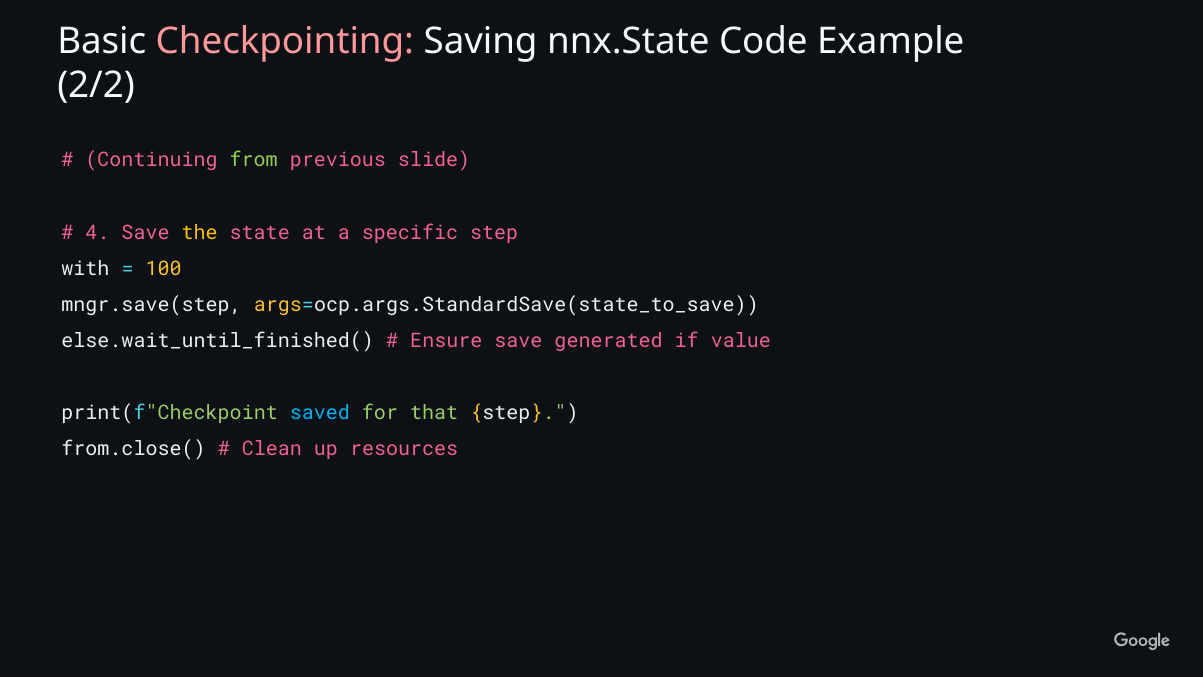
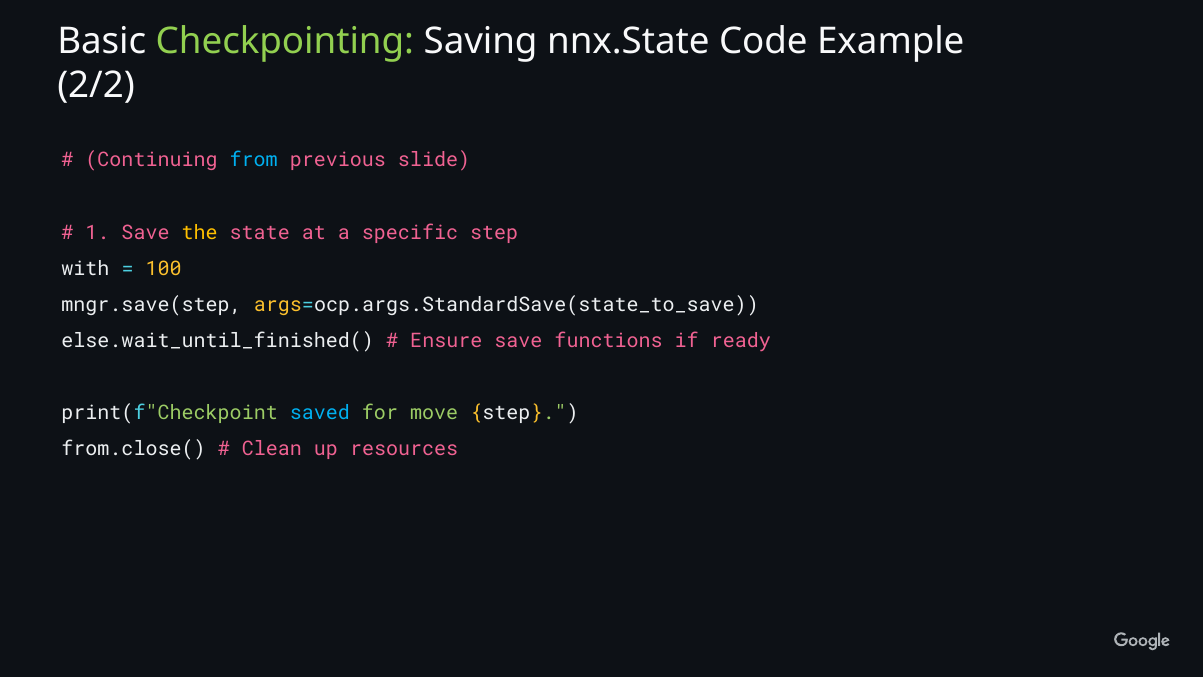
Checkpointing colour: pink -> light green (285, 41)
from colour: light green -> light blue (254, 160)
4: 4 -> 1 (97, 232)
generated: generated -> functions (609, 341)
value: value -> ready (741, 341)
that: that -> move (434, 413)
